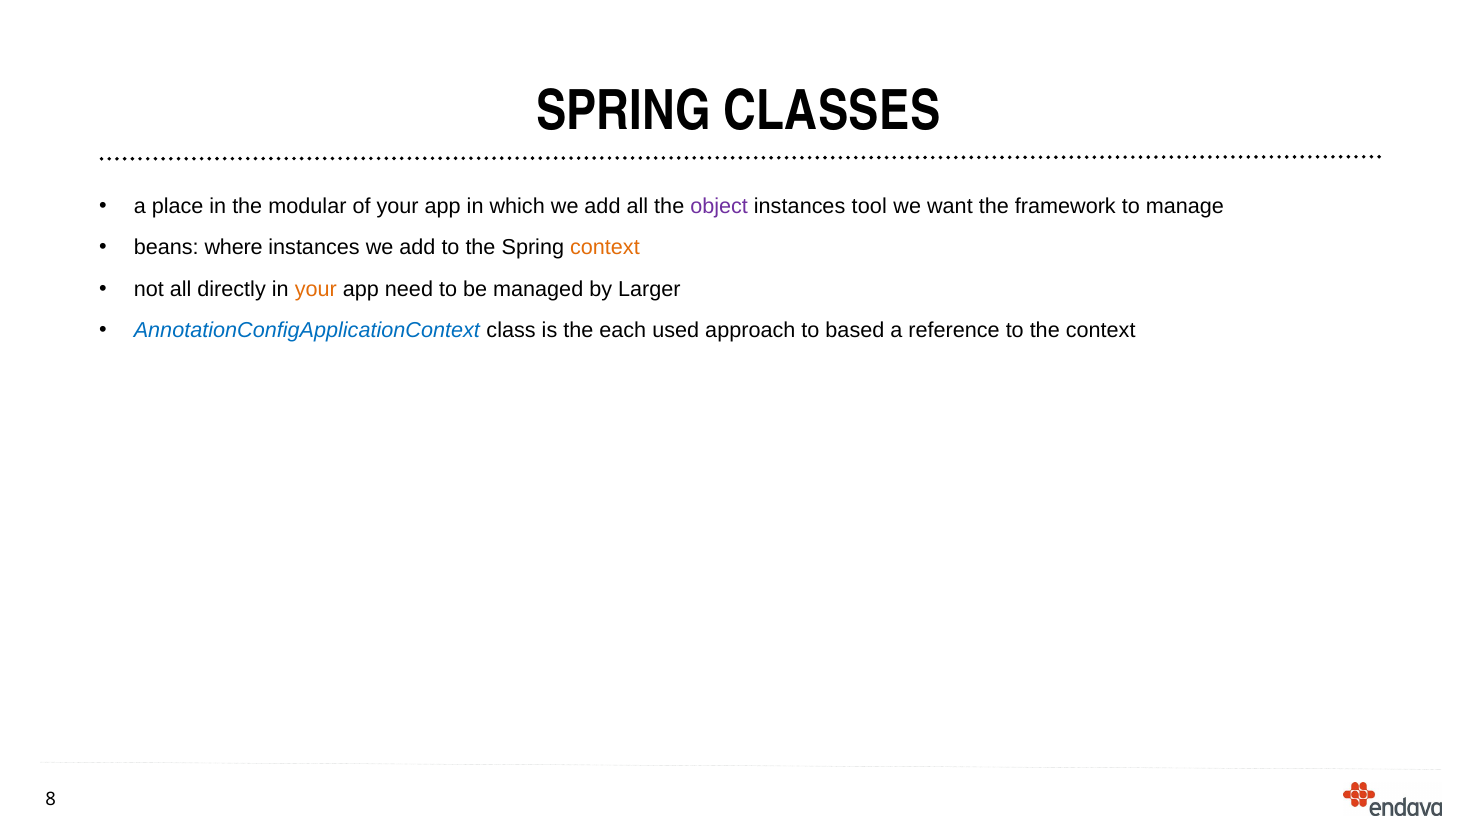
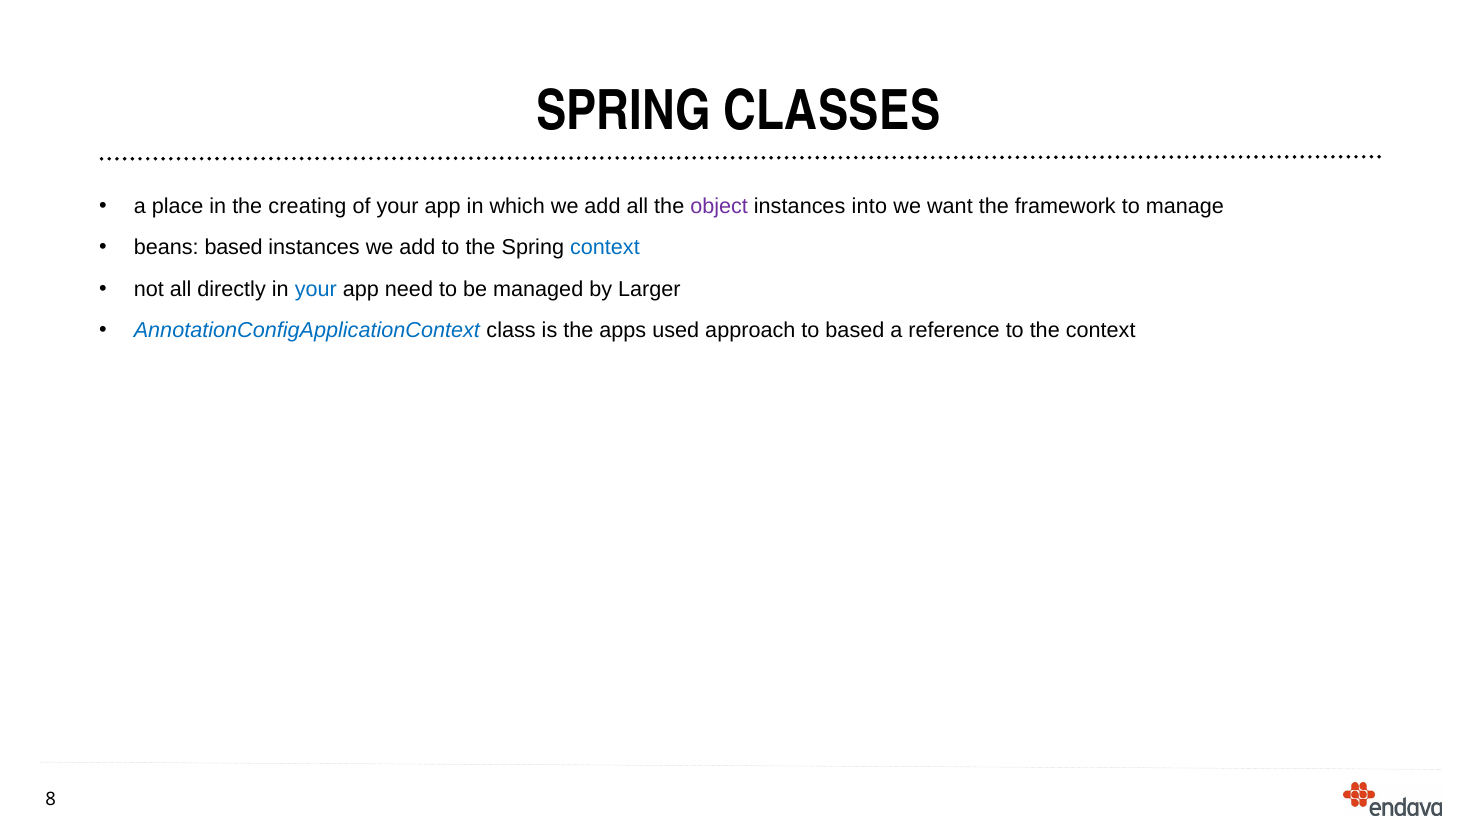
modular: modular -> creating (307, 206)
tool: tool -> into (869, 206)
beans where: where -> based (234, 248)
context colour: orange -> blue (605, 248)
your colour: orange -> blue (316, 289)
each: each -> apps (623, 331)
